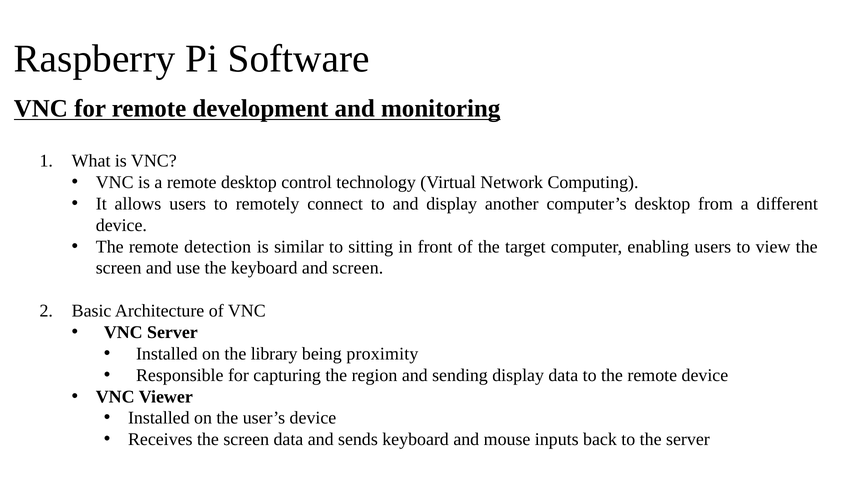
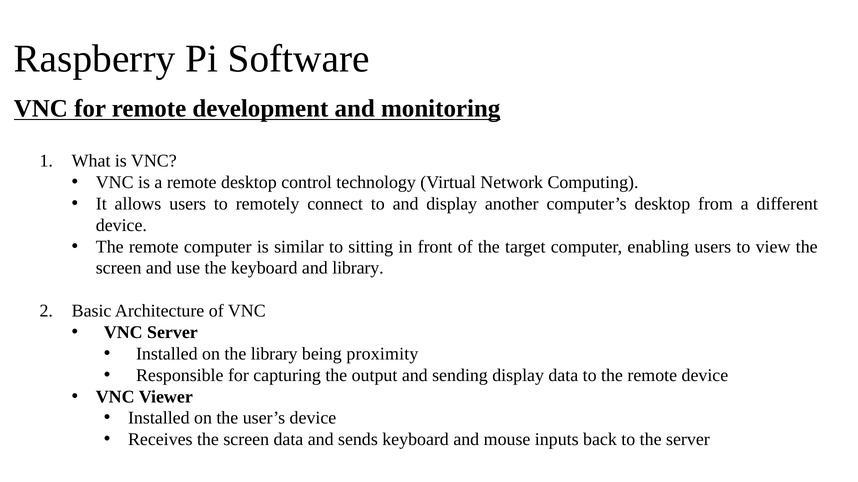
remote detection: detection -> computer (218, 247)
and screen: screen -> library (358, 268)
region: region -> output (375, 376)
